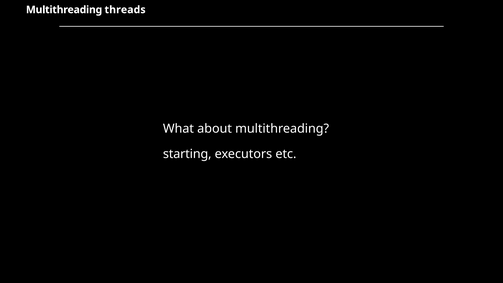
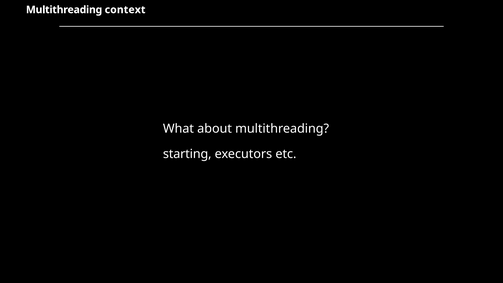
threads: threads -> context (125, 10)
